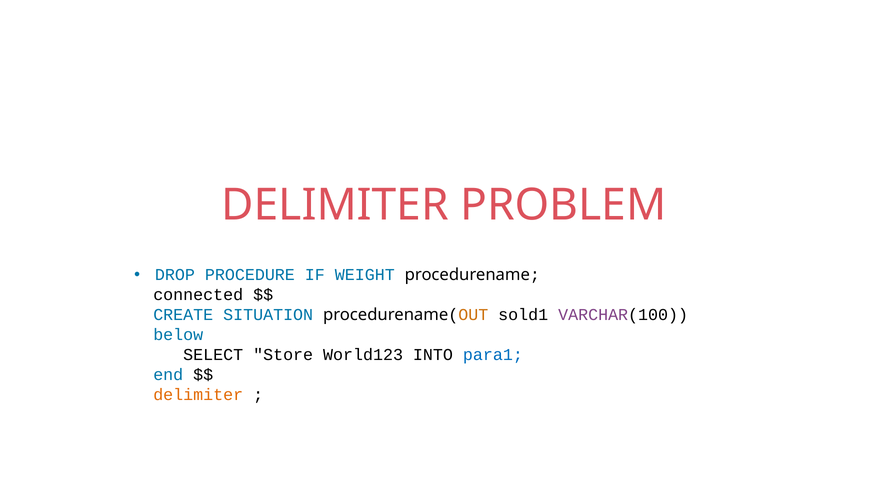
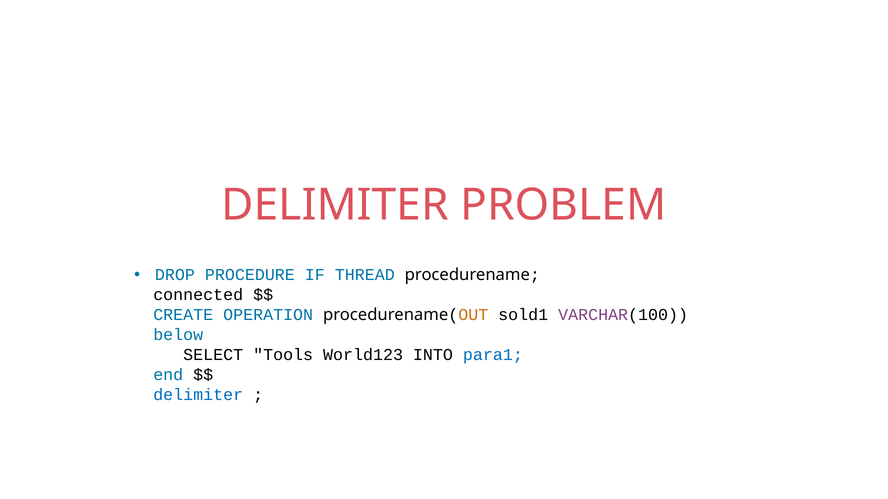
WEIGHT: WEIGHT -> THREAD (365, 275)
SITUATION: SITUATION -> OPERATION (268, 315)
Store: Store -> Tools (283, 355)
delimiter colour: orange -> blue (198, 395)
